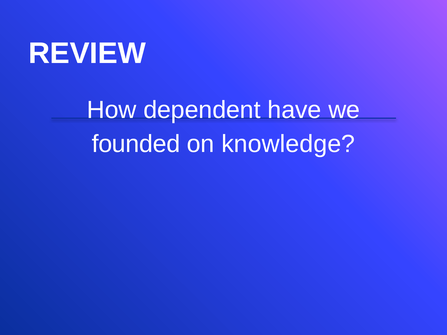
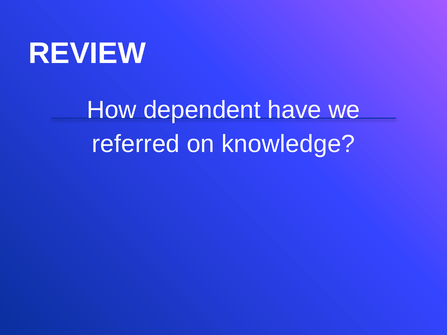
founded: founded -> referred (136, 144)
